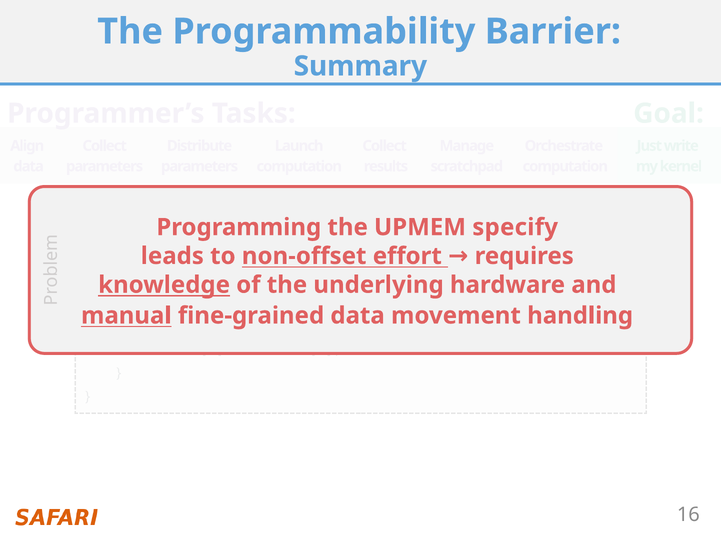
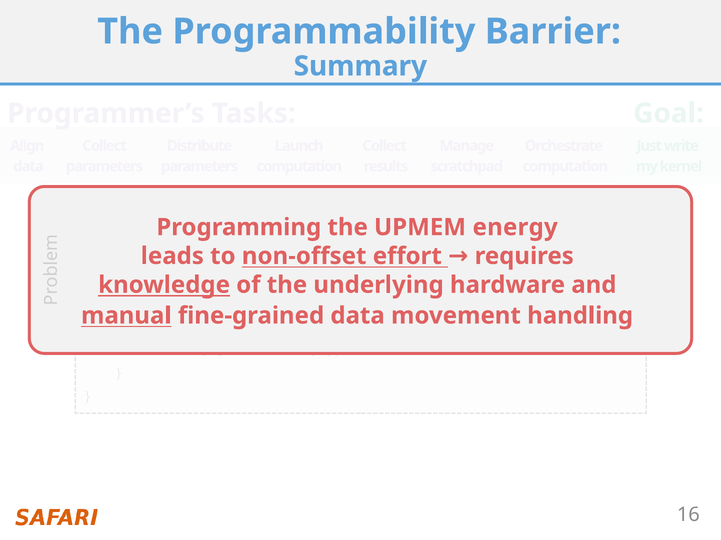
specify: specify -> energy (515, 228)
